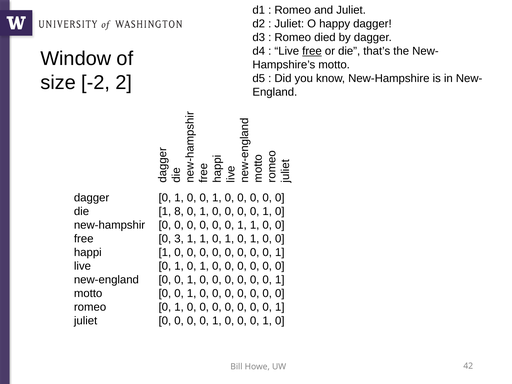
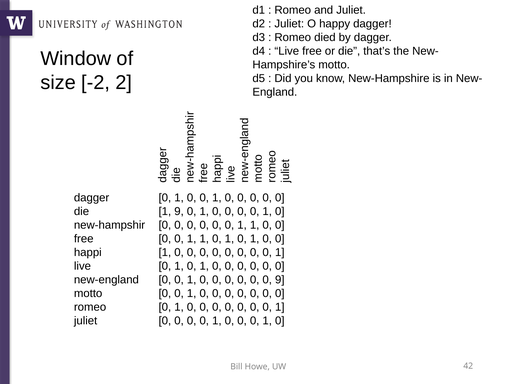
free underline: present -> none (312, 51)
1 8: 8 -> 9 (179, 212)
3: 3 -> 0 (179, 239)
1: 1 -> 9 (280, 280)
